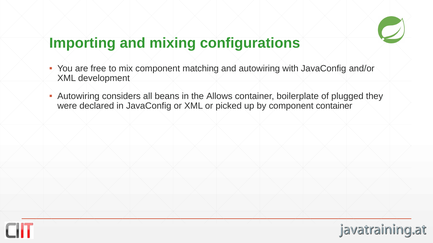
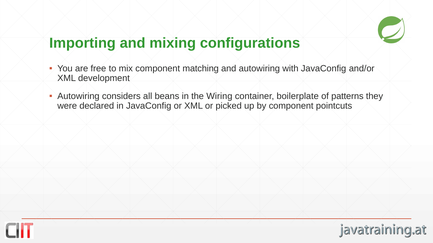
Allows: Allows -> Wiring (219, 96)
plugged: plugged -> patterns (347, 96)
component container: container -> pointcuts (334, 106)
